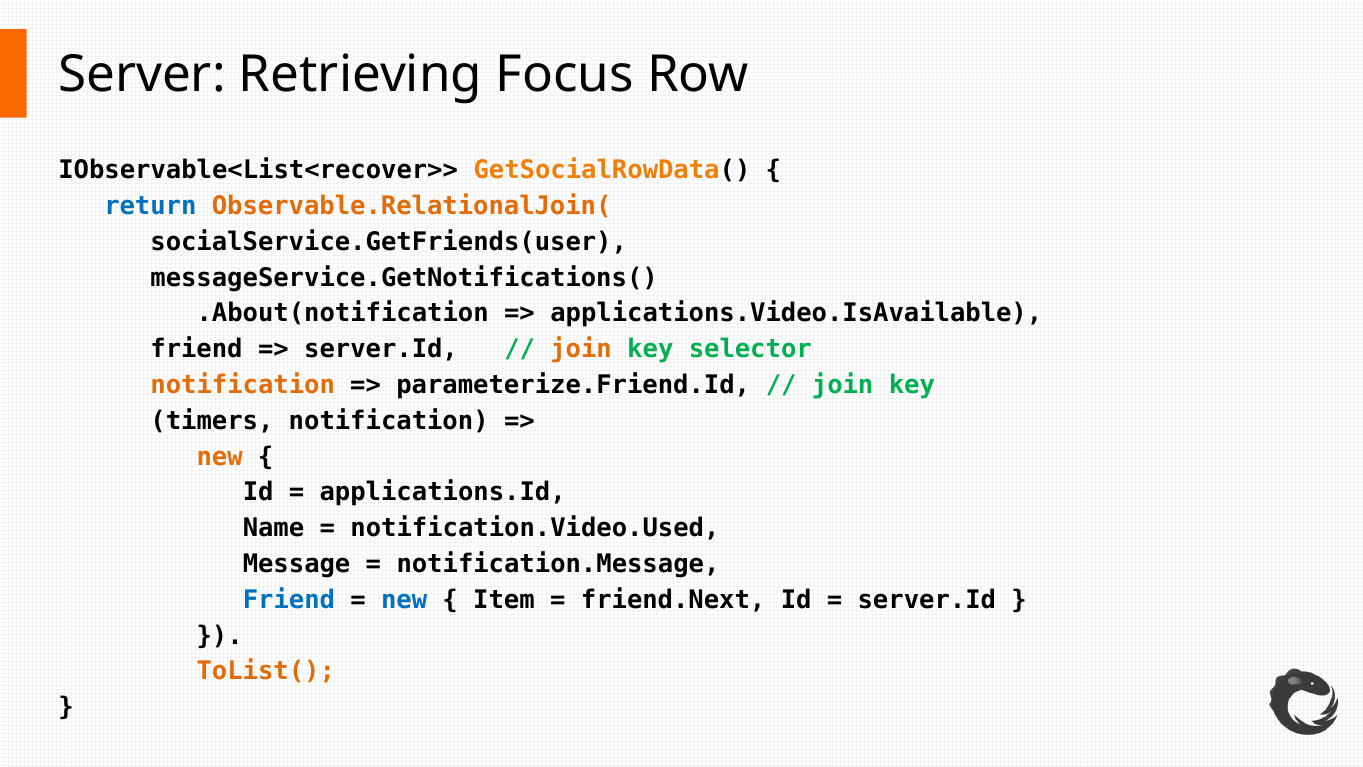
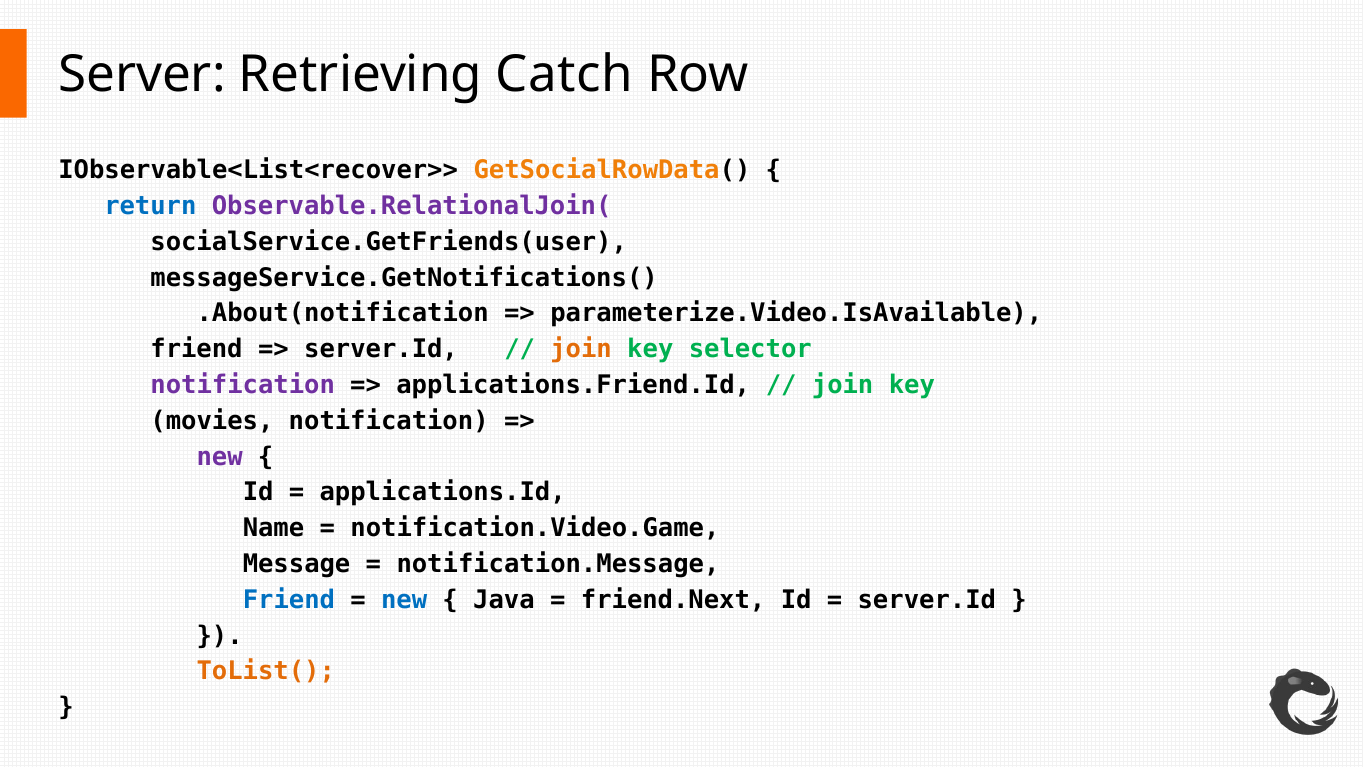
Focus: Focus -> Catch (564, 74)
Observable.RelationalJoin( colour: orange -> purple (412, 206)
applications.Video.IsAvailable: applications.Video.IsAvailable -> parameterize.Video.IsAvailable (796, 313)
notification colour: orange -> purple (243, 385)
parameterize.Friend.Id: parameterize.Friend.Id -> applications.Friend.Id (573, 385)
timers: timers -> movies (212, 421)
new colour: orange -> purple (220, 456)
notification.Video.Used: notification.Video.Used -> notification.Video.Game (535, 528)
Item: Item -> Java (504, 600)
